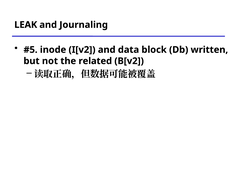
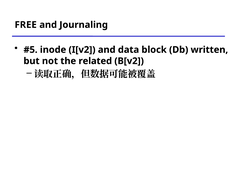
LEAK: LEAK -> FREE (26, 25)
